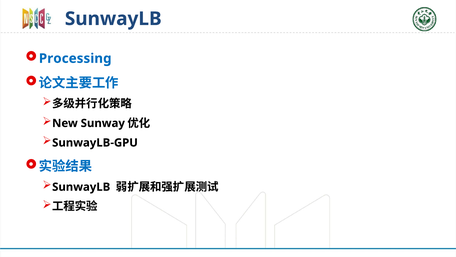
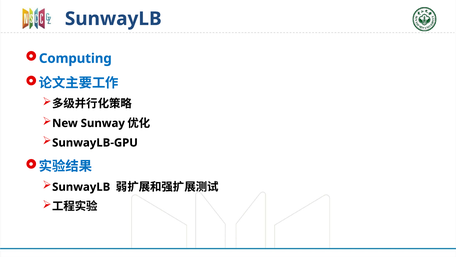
Processing: Processing -> Computing (75, 58)
